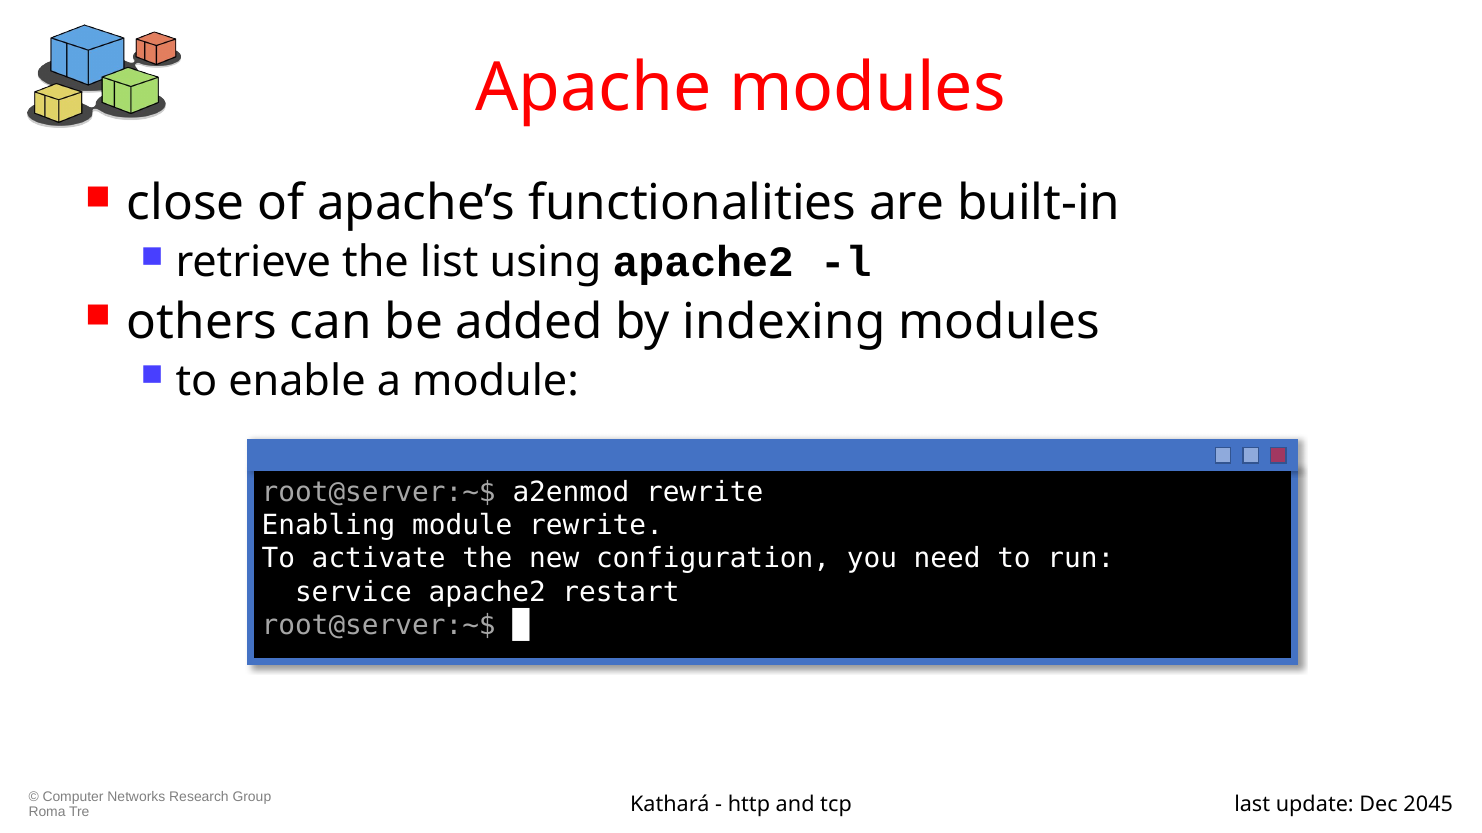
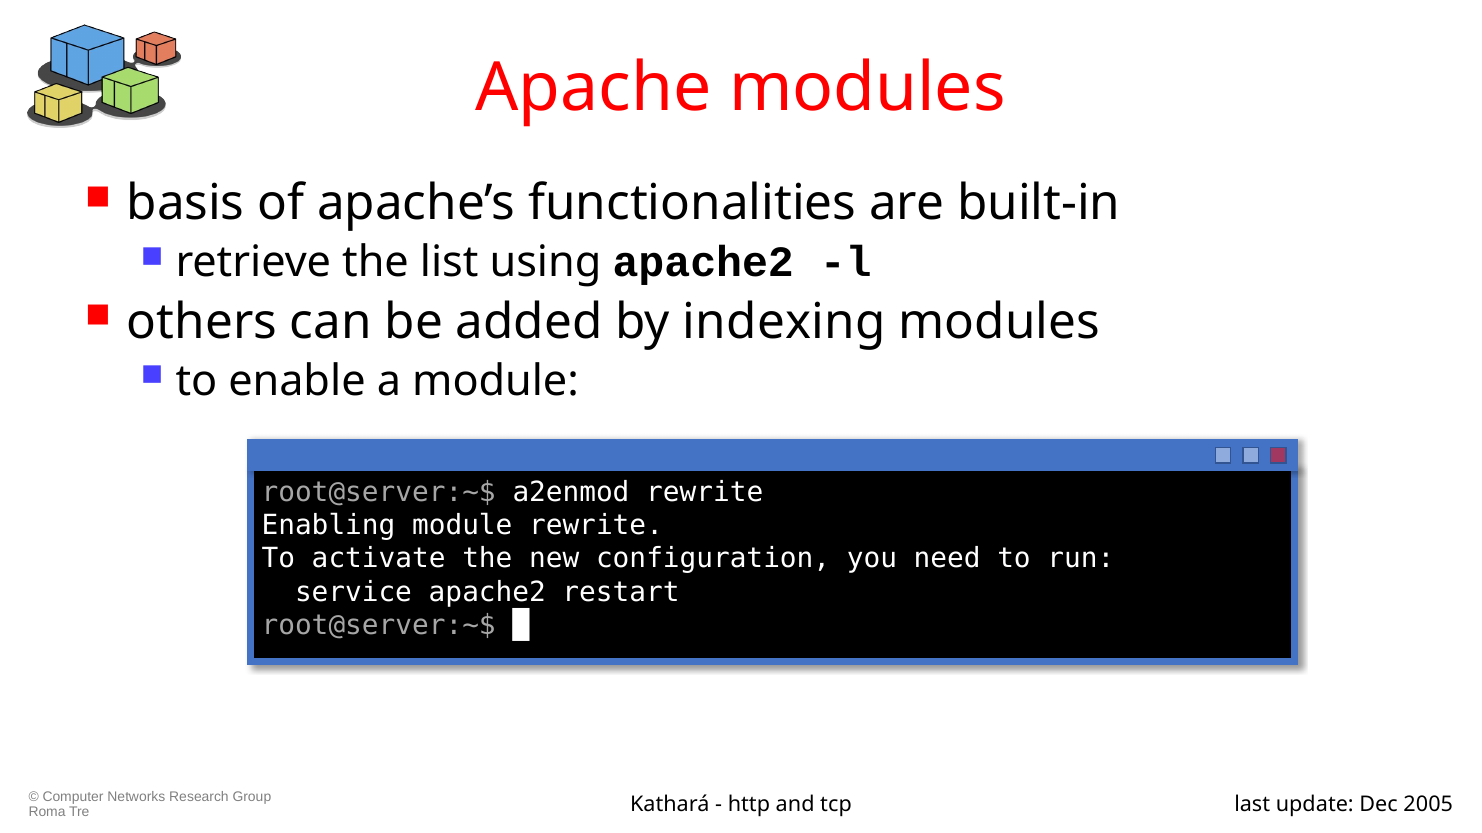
close: close -> basis (186, 204)
2045: 2045 -> 2005 (1428, 804)
